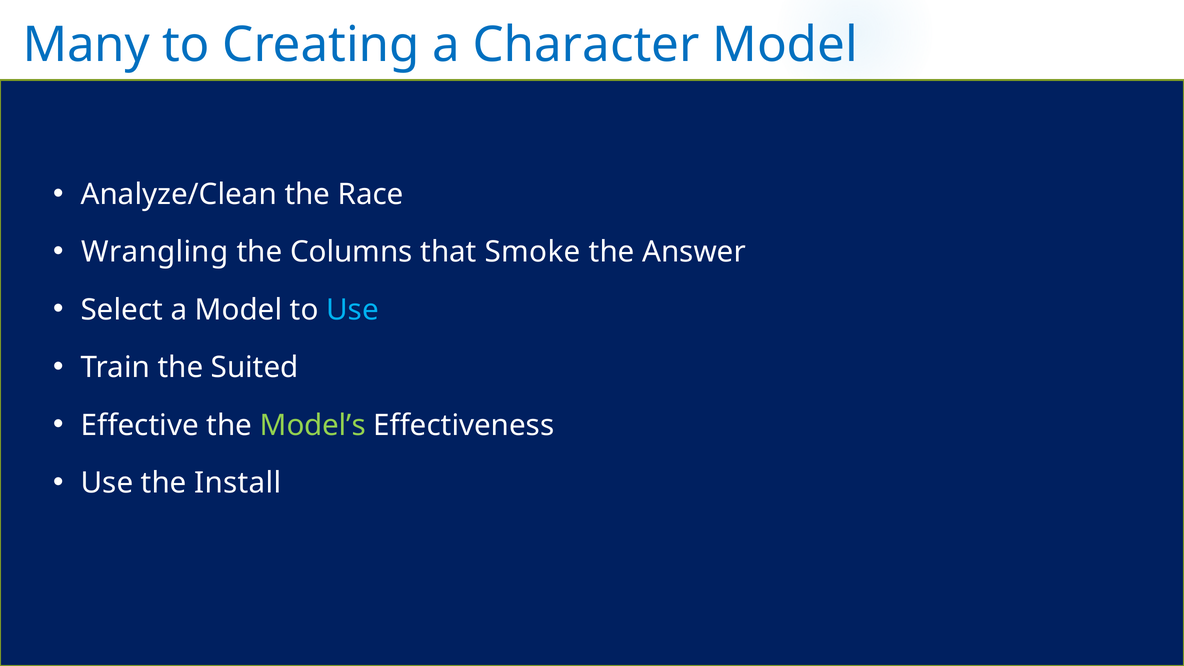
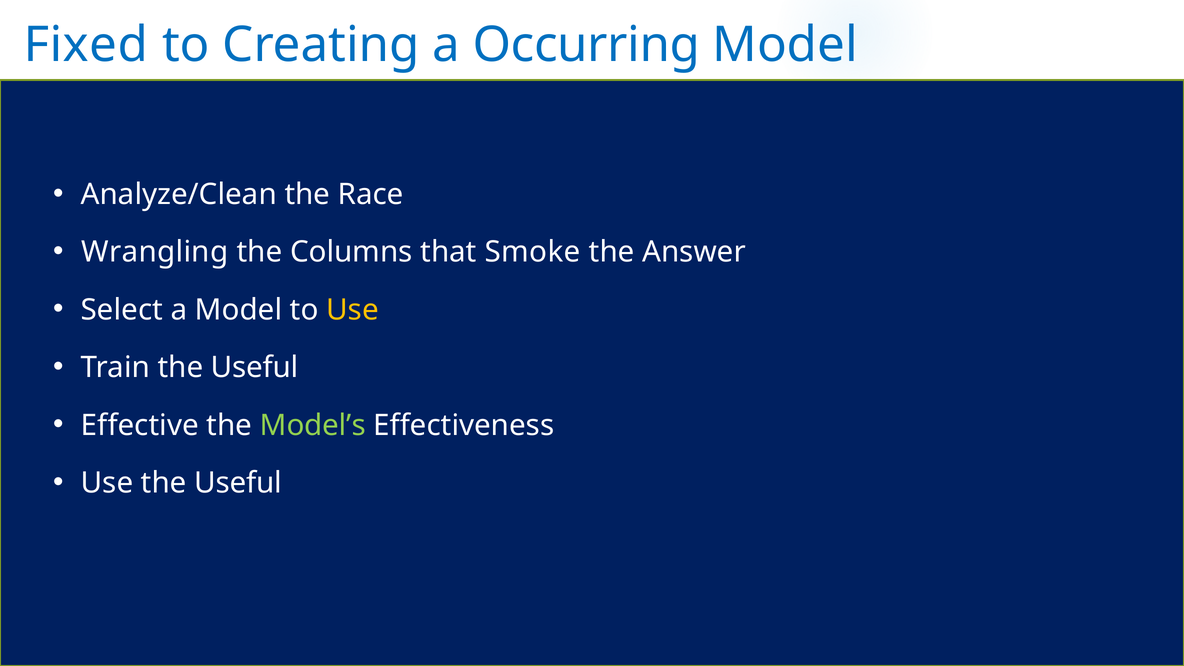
Many: Many -> Fixed (86, 45)
Character: Character -> Occurring (586, 45)
Use colour: light blue -> yellow (352, 310)
Train the Suited: Suited -> Useful (255, 368)
Use the Install: Install -> Useful (238, 483)
